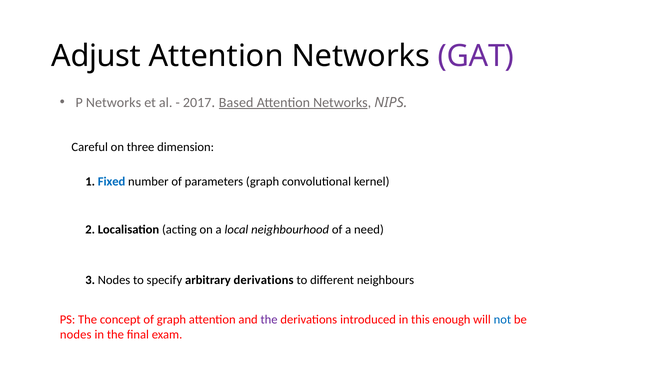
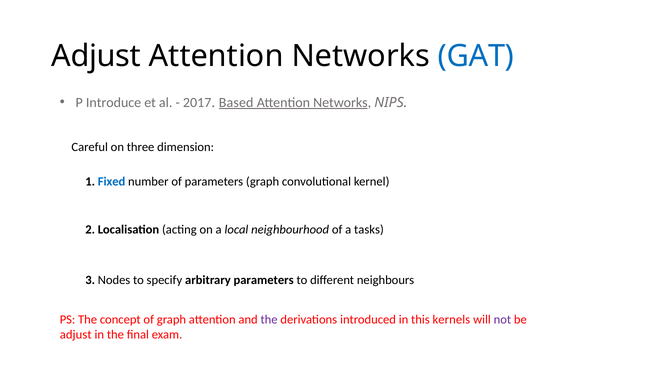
GAT colour: purple -> blue (476, 56)
P Networks: Networks -> Introduce (114, 103)
need: need -> tasks (369, 230)
arbitrary derivations: derivations -> parameters (264, 281)
enough: enough -> kernels (451, 320)
not colour: blue -> purple (502, 320)
nodes: nodes -> adjust (76, 335)
